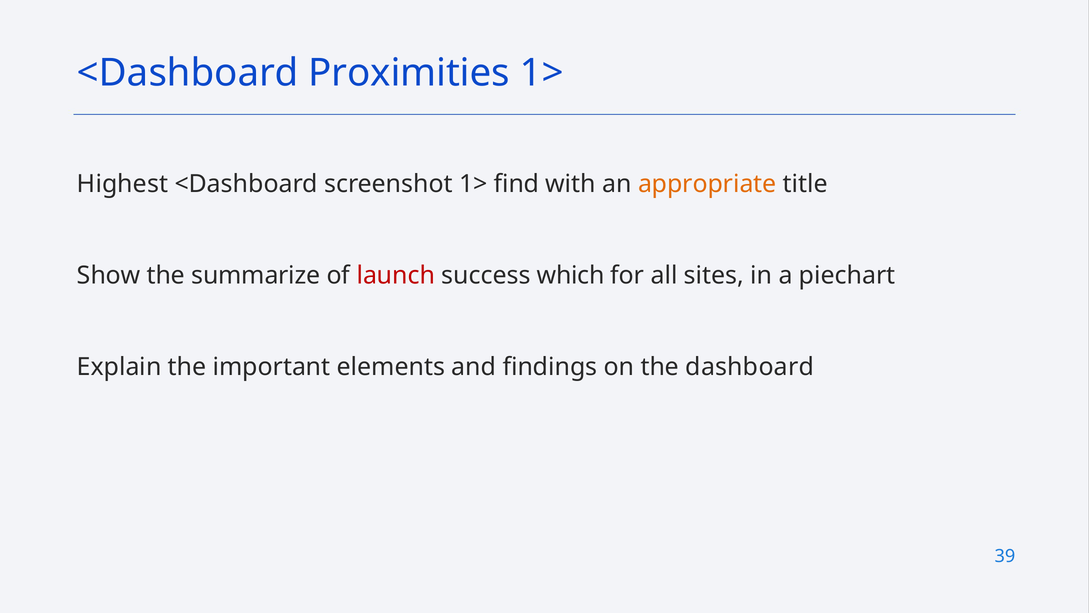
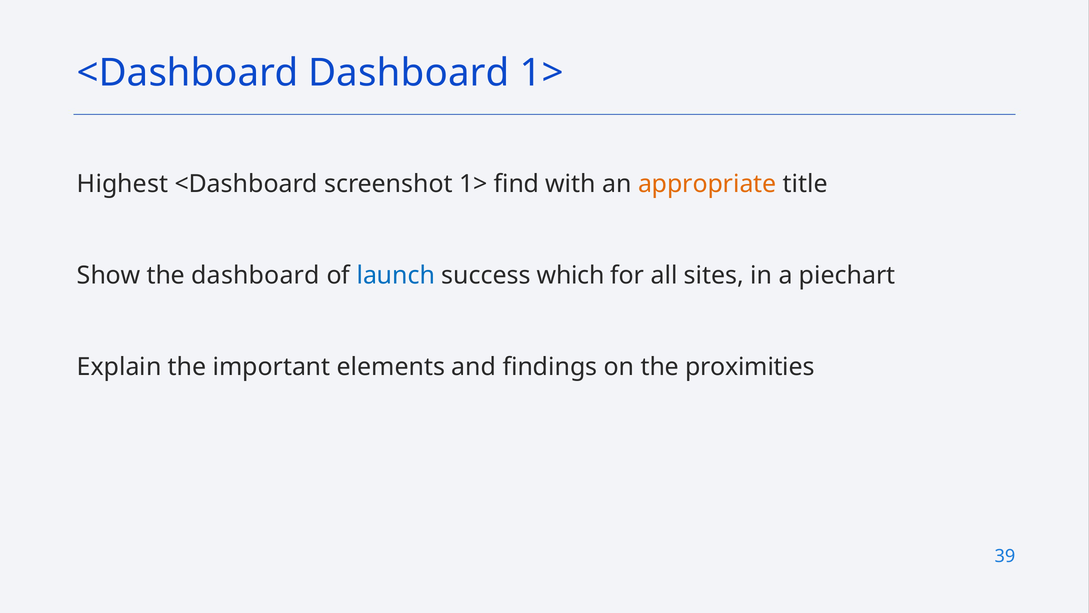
<Dashboard Proximities: Proximities -> Dashboard (409, 73)
the summarize: summarize -> dashboard (256, 275)
launch colour: red -> blue (396, 275)
dashboard: dashboard -> proximities (750, 367)
